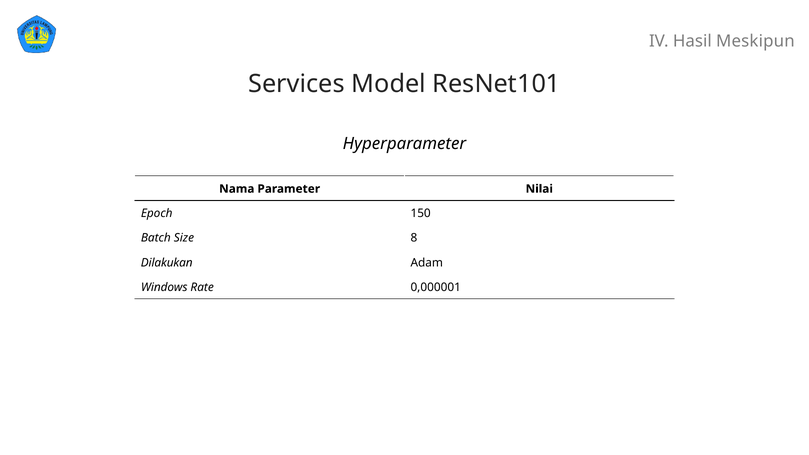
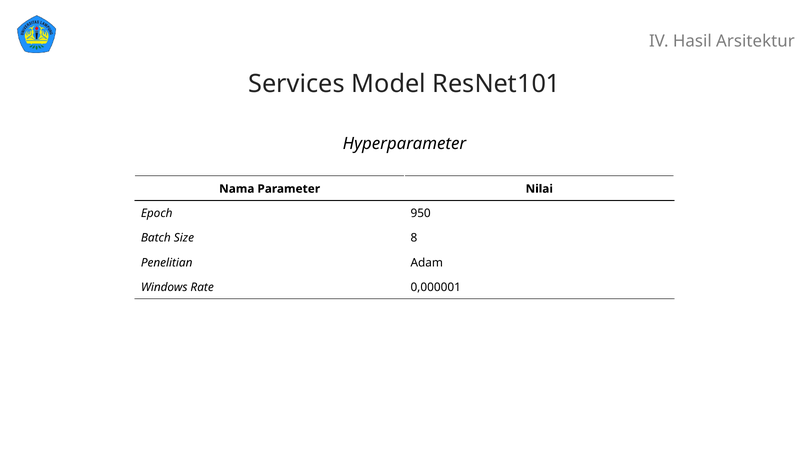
Meskipun: Meskipun -> Arsitektur (755, 41)
150: 150 -> 950 (421, 213)
Dilakukan: Dilakukan -> Penelitian (167, 263)
